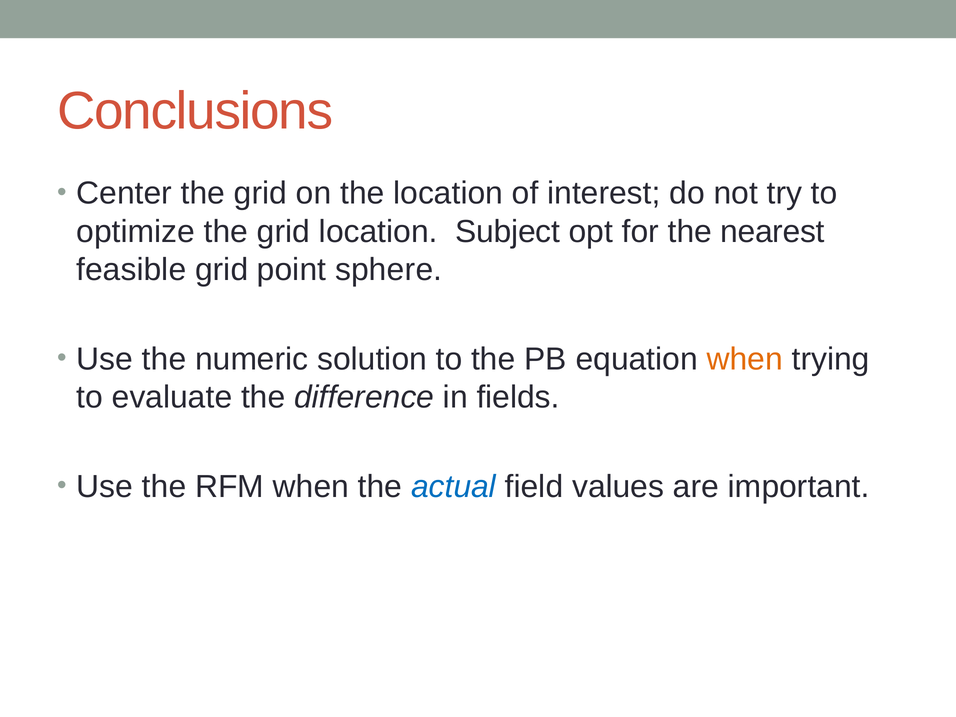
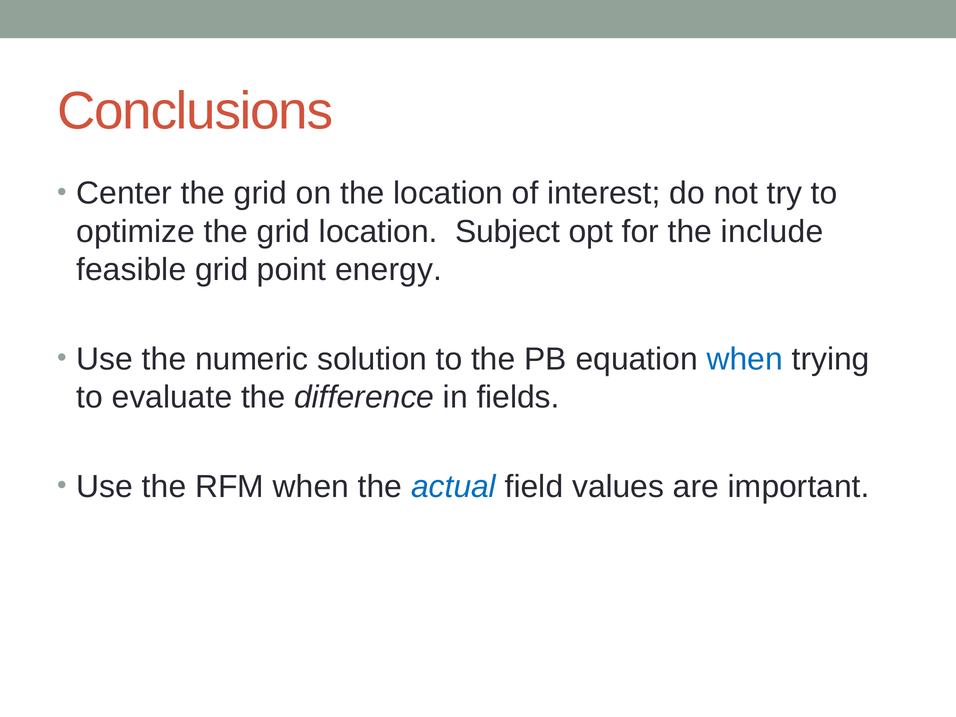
nearest: nearest -> include (772, 232)
sphere: sphere -> energy (389, 270)
when colour: orange -> blue (745, 359)
